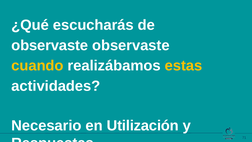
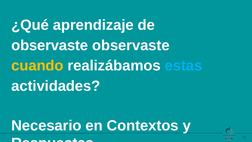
escucharás: escucharás -> aprendizaje (93, 25)
estas colour: yellow -> light blue (184, 66)
Utilización: Utilización -> Contextos (143, 125)
